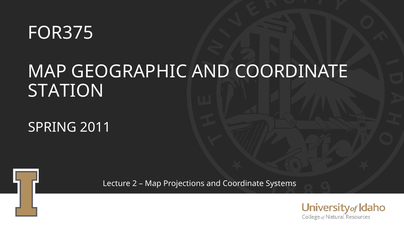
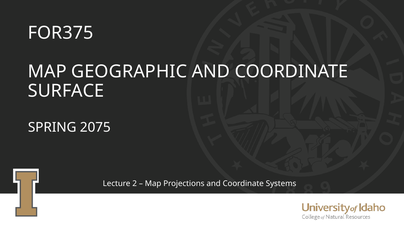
STATION: STATION -> SURFACE (66, 91)
2011: 2011 -> 2075 (95, 128)
